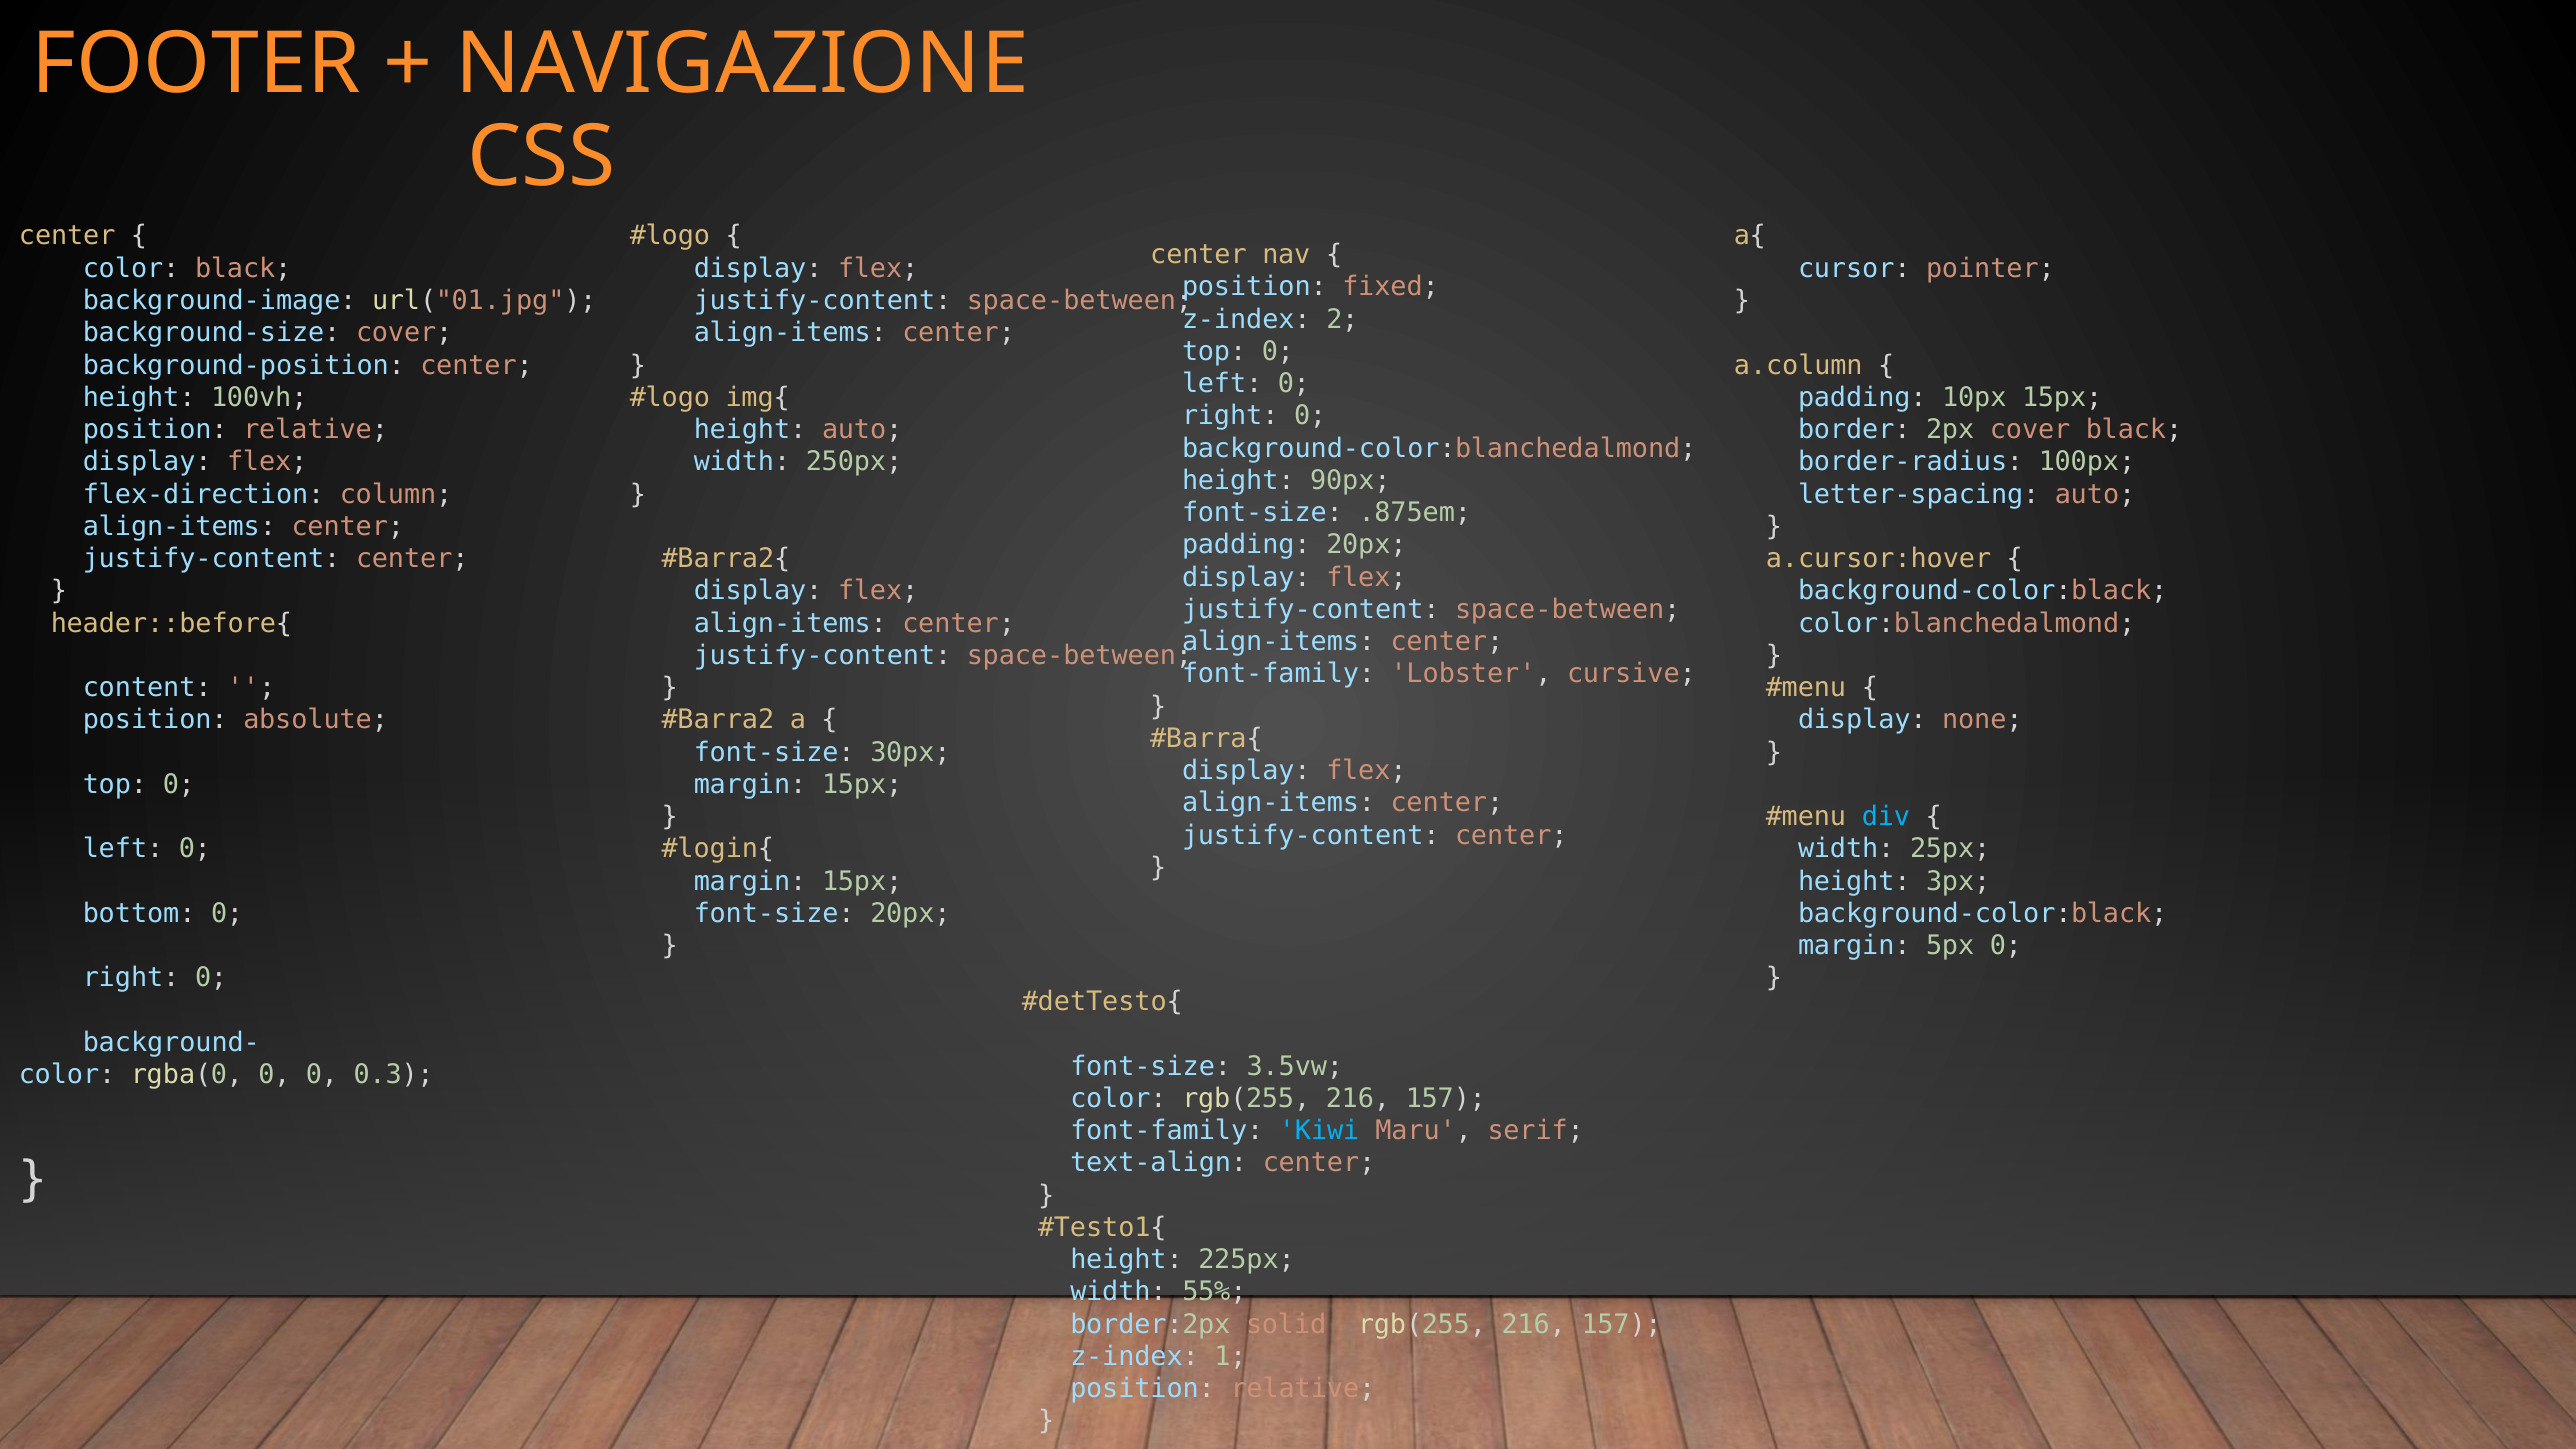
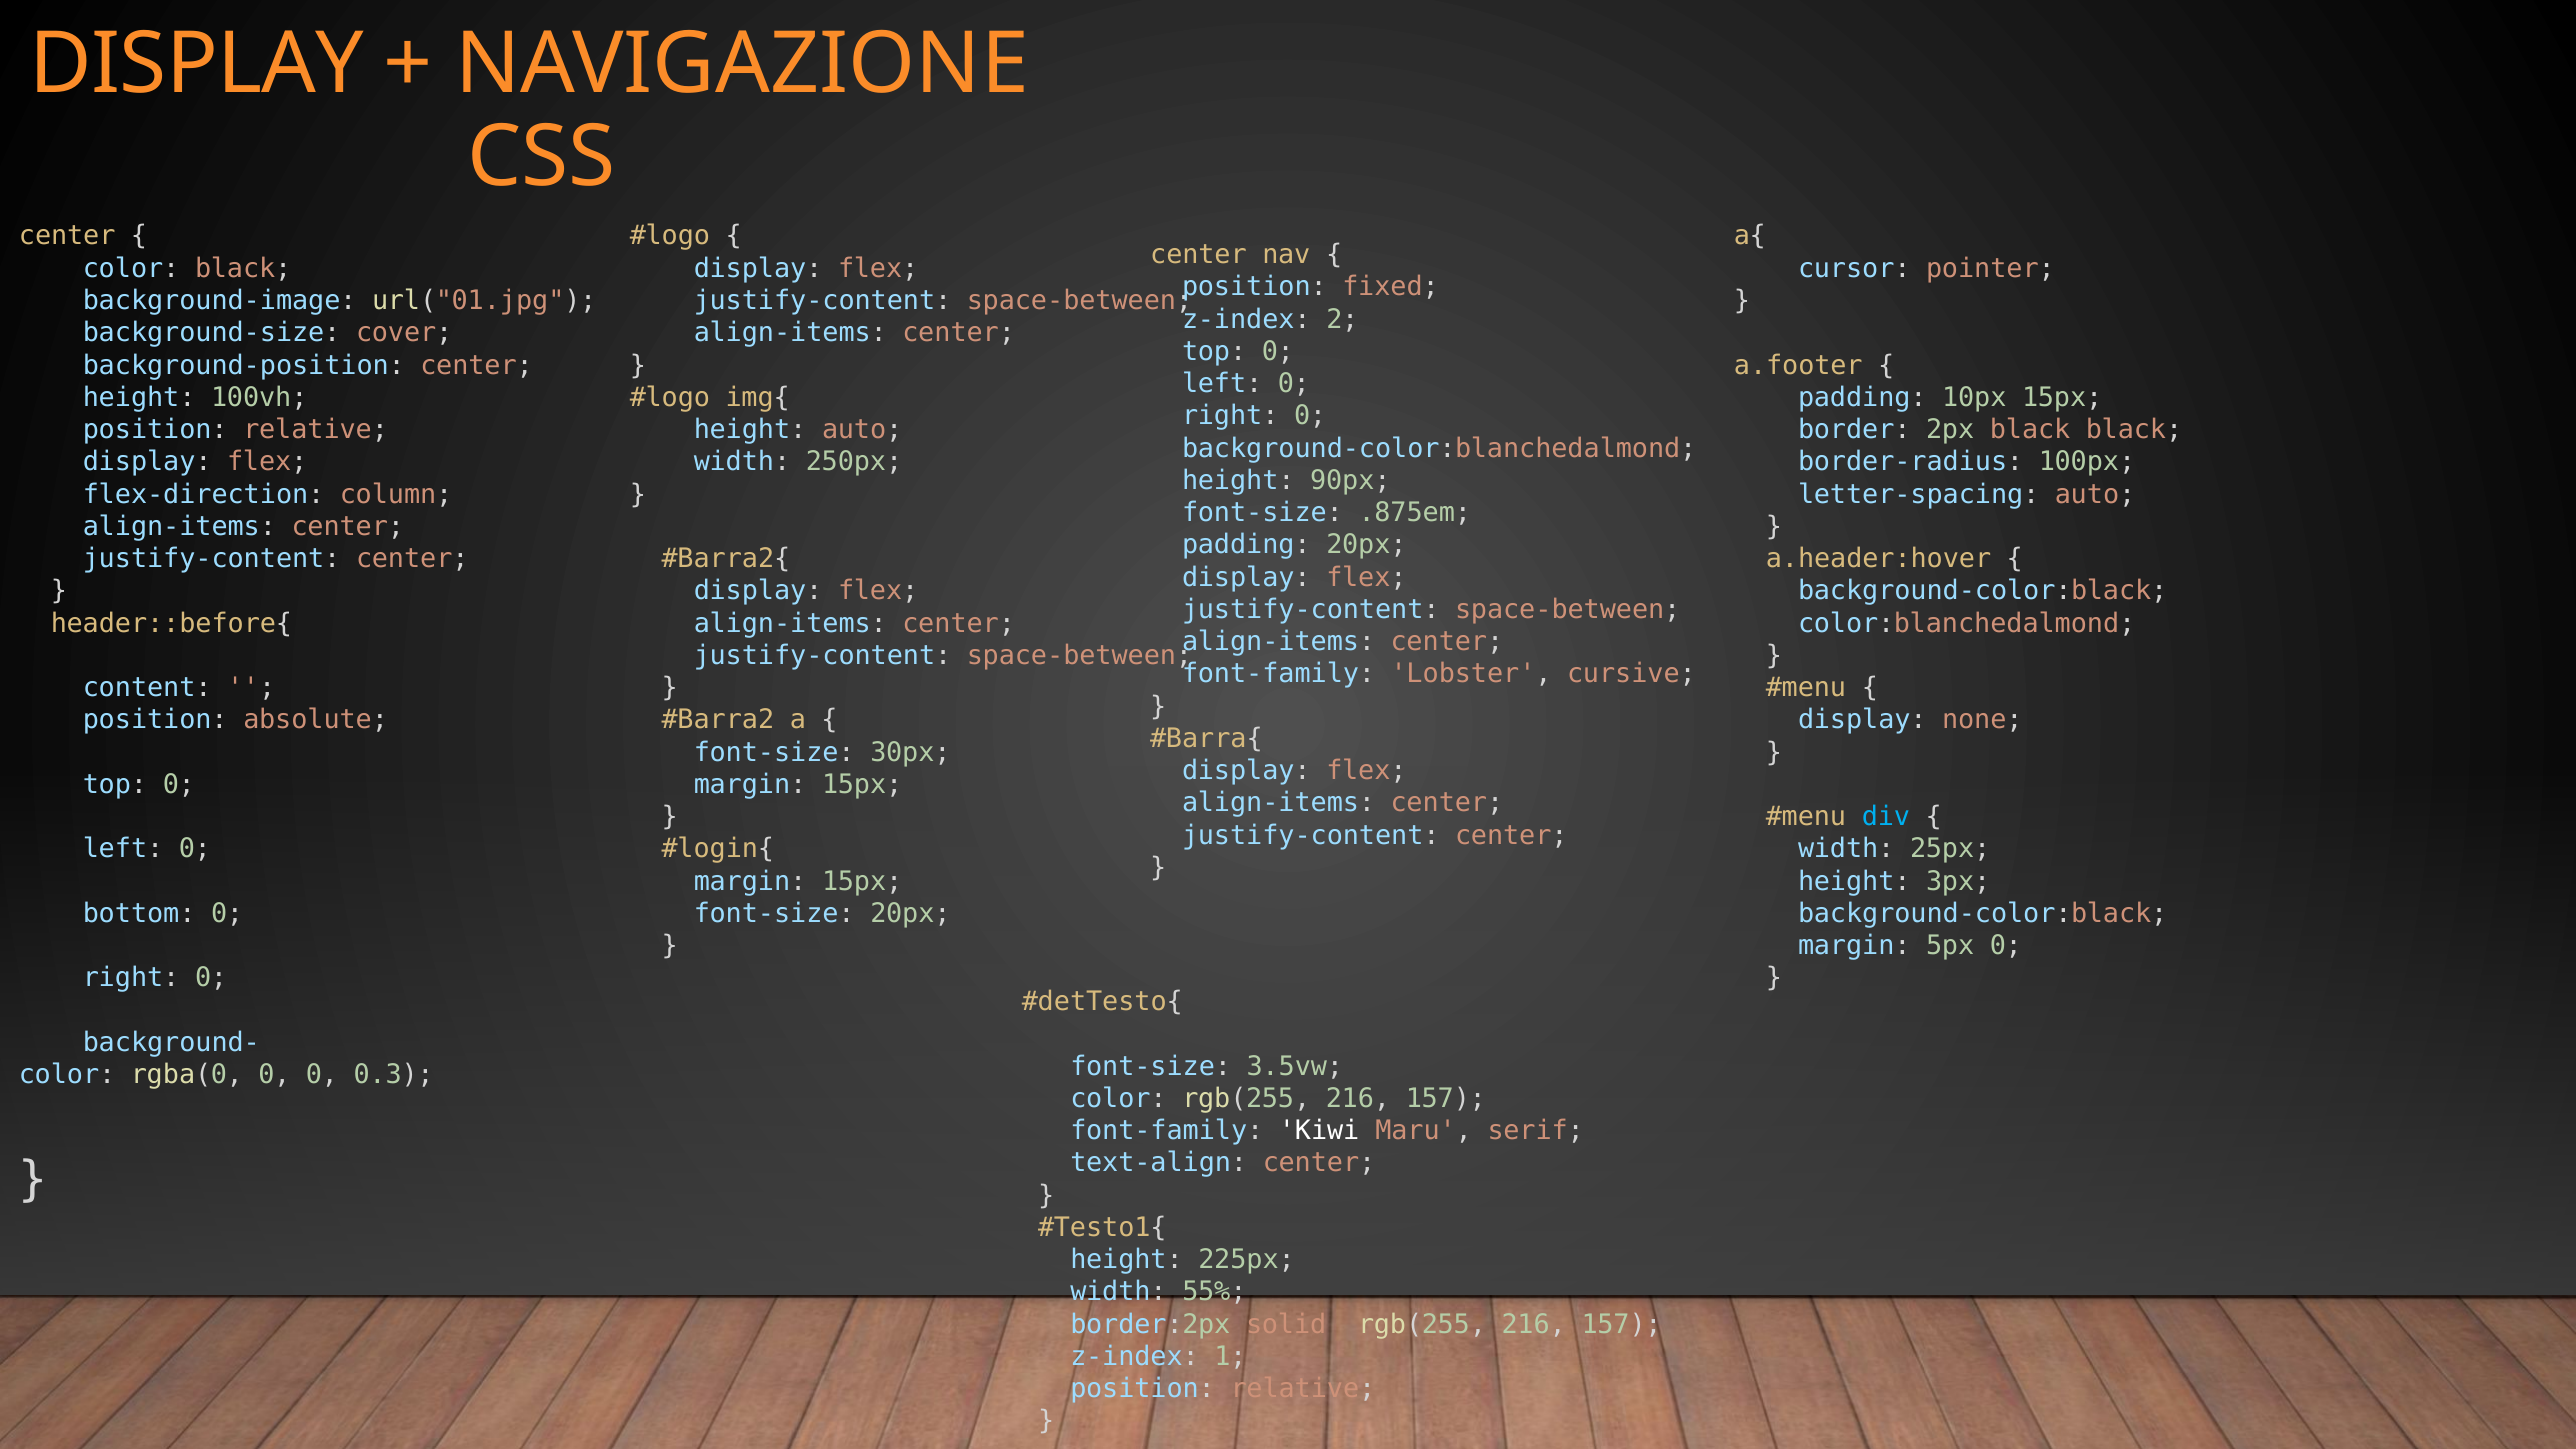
FOOTER: FOOTER -> DISPLAY (197, 64)
a.column: a.column -> a.footer (1798, 365)
2px cover: cover -> black (2030, 430)
a.cursor:hover: a.cursor:hover -> a.header:hover (1879, 559)
Kiwi colour: light blue -> white (1319, 1131)
